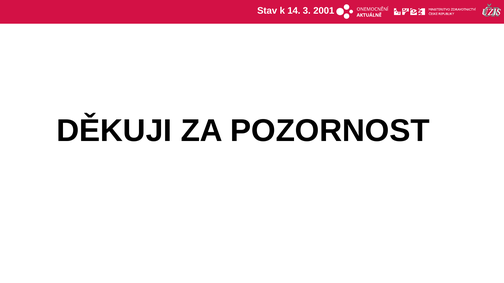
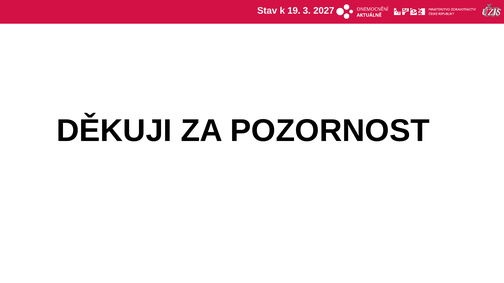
14: 14 -> 19 (294, 11)
2001: 2001 -> 2027 (324, 11)
